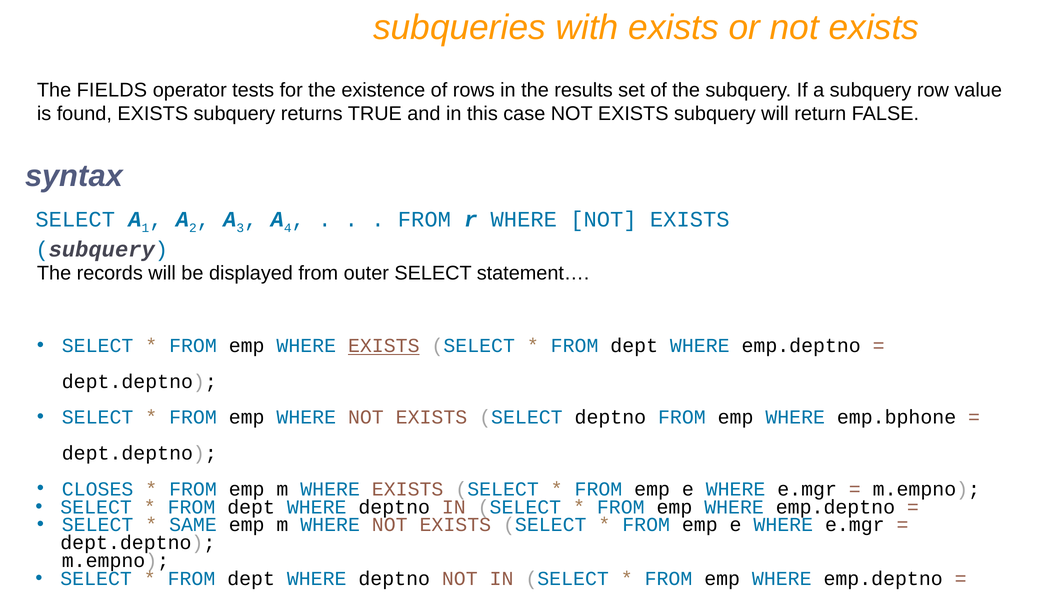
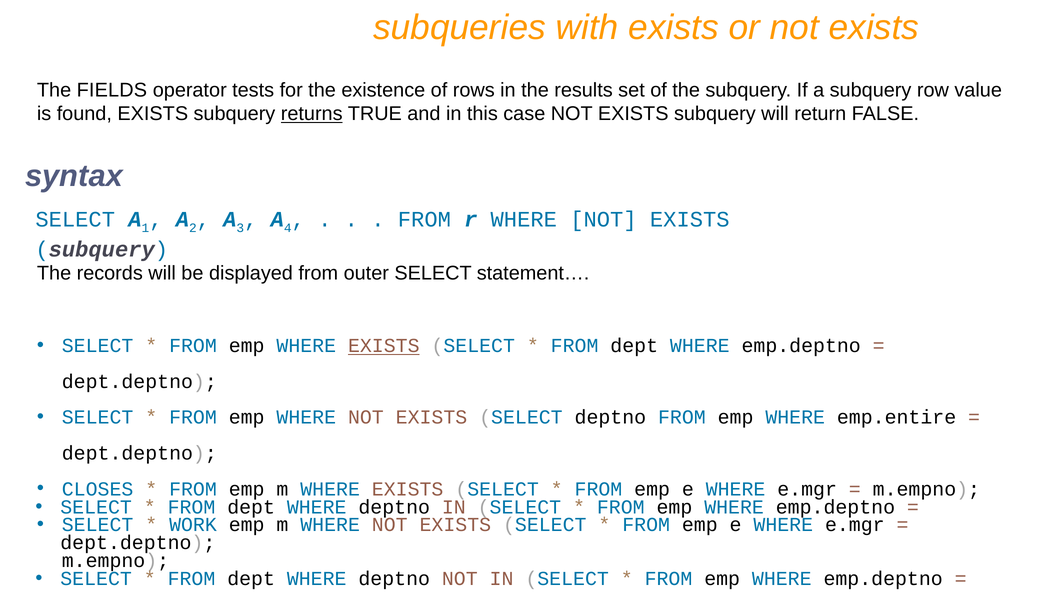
returns underline: none -> present (312, 114)
emp.bphone: emp.bphone -> emp.entire (897, 418)
SAME: SAME -> WORK (193, 525)
